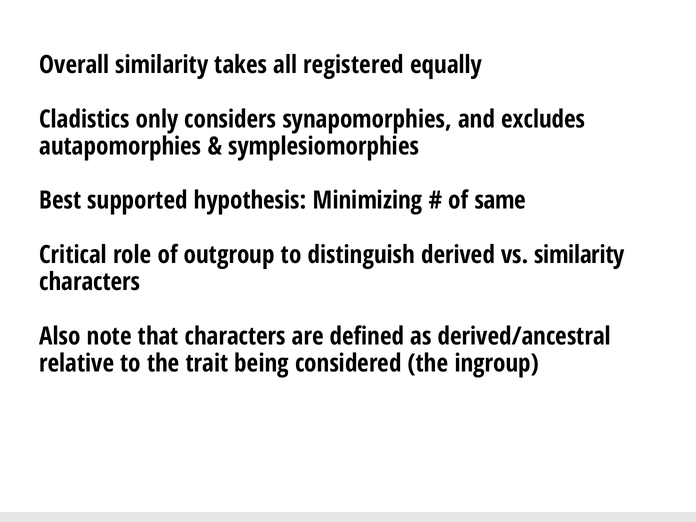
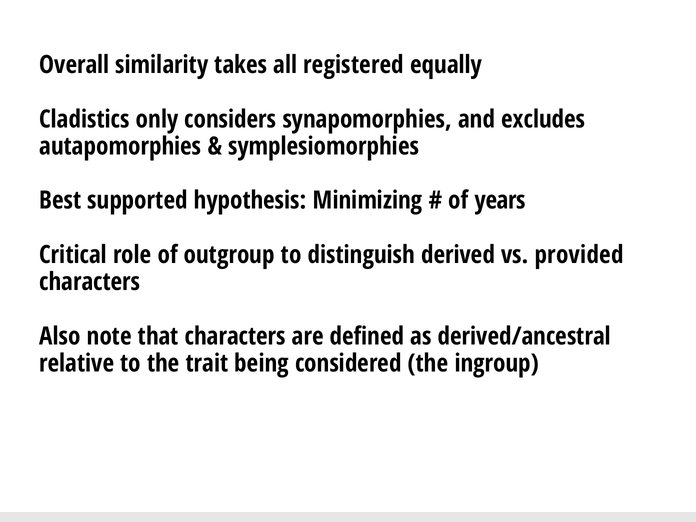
same: same -> years (500, 201)
vs similarity: similarity -> provided (579, 255)
